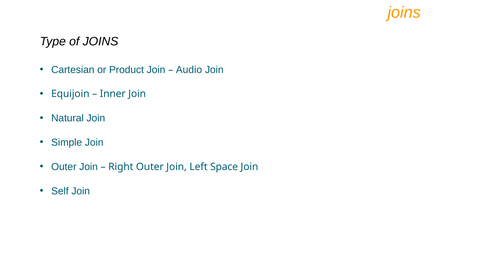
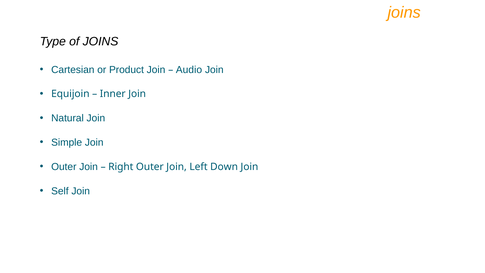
Space: Space -> Down (224, 167)
